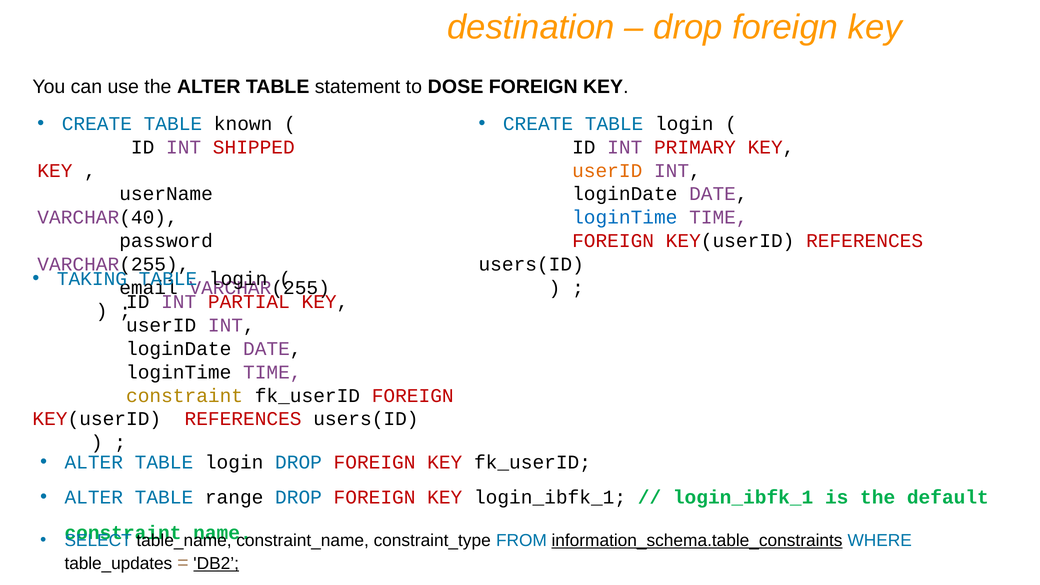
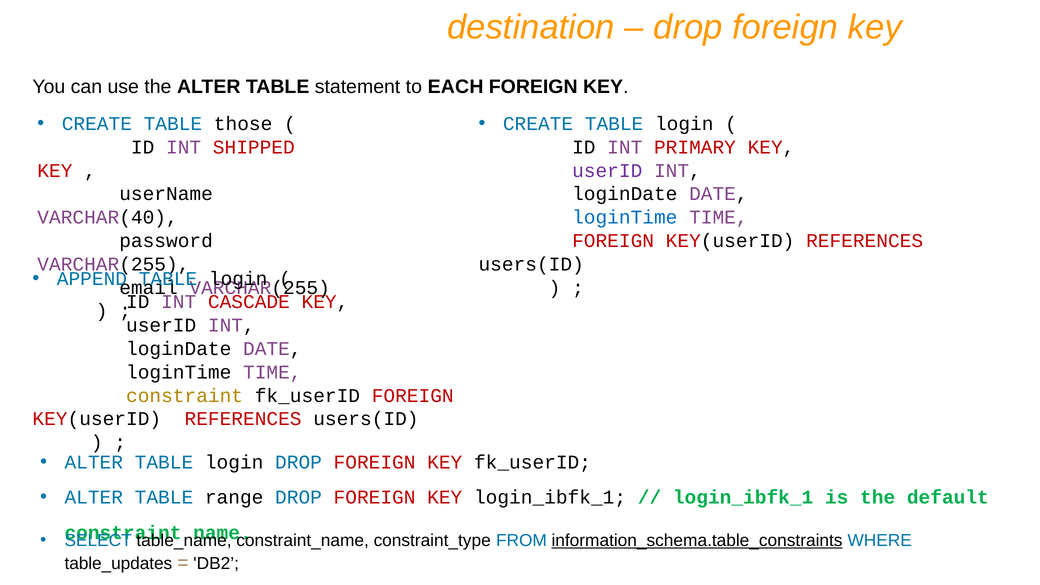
DOSE: DOSE -> EACH (456, 87)
known: known -> those (243, 124)
userID colour: orange -> purple (607, 171)
TAKING: TAKING -> APPEND (92, 279)
PARTIAL: PARTIAL -> CASCADE (249, 302)
DB2 underline: present -> none (216, 564)
